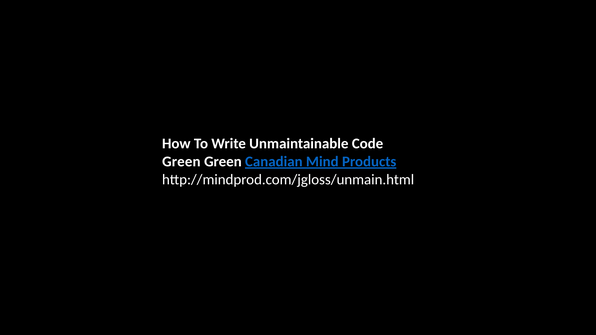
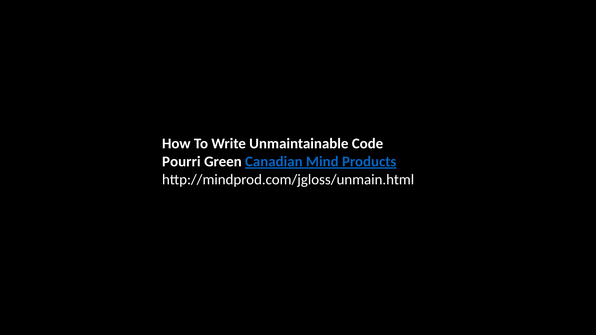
Green: Green -> Pourri (181, 162)
